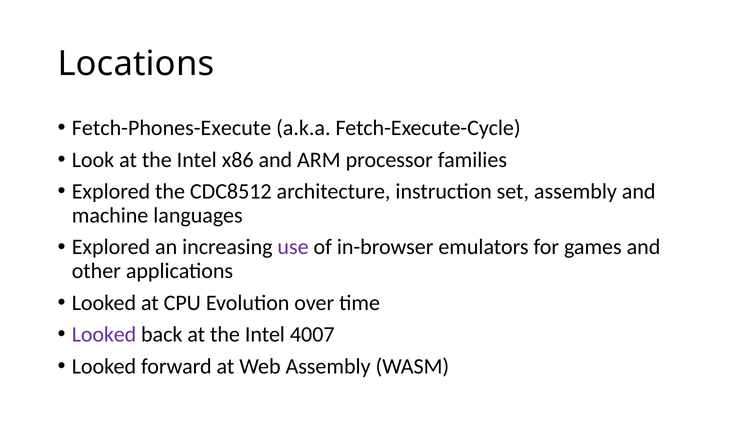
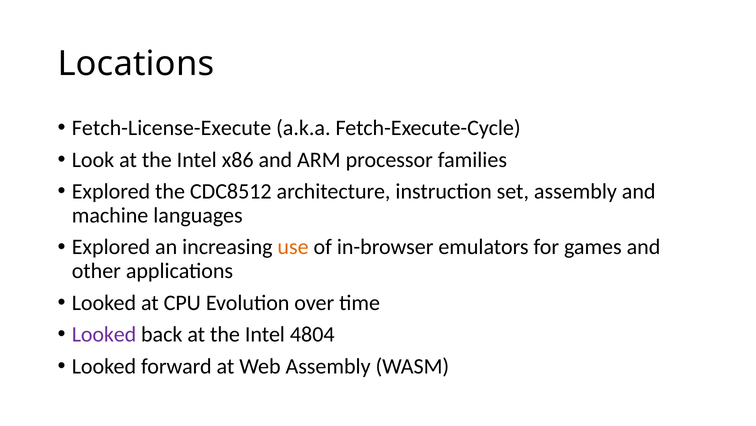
Fetch-Phones-Execute: Fetch-Phones-Execute -> Fetch-License-Execute (172, 128)
use colour: purple -> orange (293, 247)
4007: 4007 -> 4804 (312, 334)
